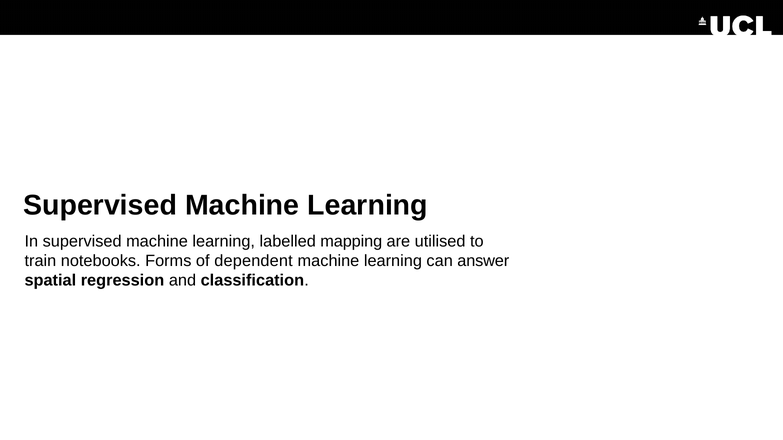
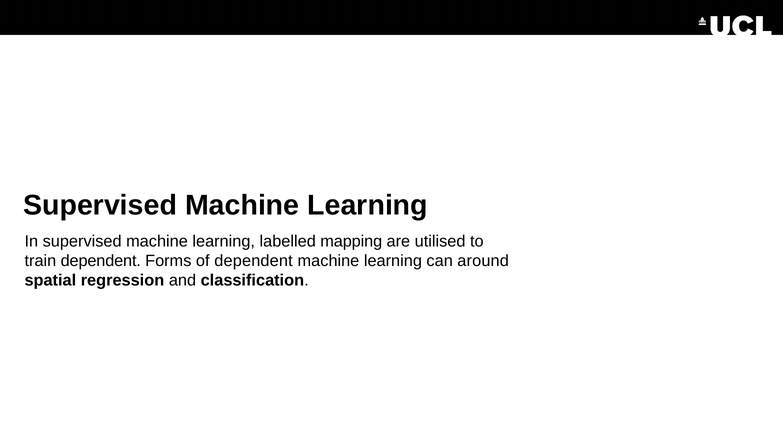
train notebooks: notebooks -> dependent (101, 261)
answer: answer -> around (483, 261)
